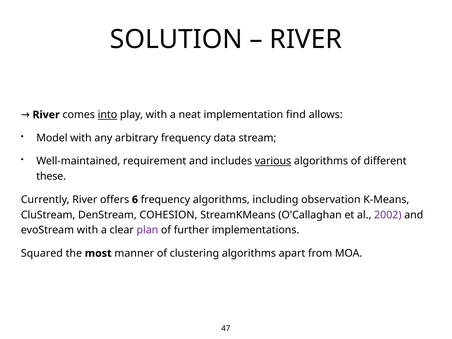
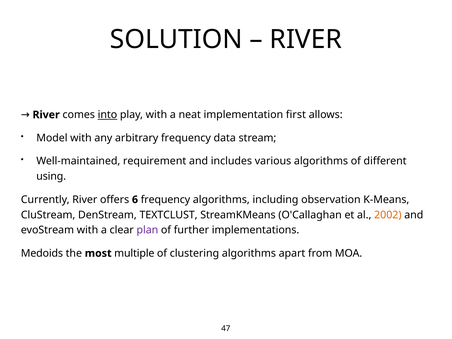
find: find -> first (296, 115)
various underline: present -> none (273, 161)
these: these -> using (51, 176)
COHESION: COHESION -> TEXTCLUST (169, 215)
2002 colour: purple -> orange (388, 215)
Squared: Squared -> Medoids (42, 253)
manner: manner -> multiple (134, 253)
